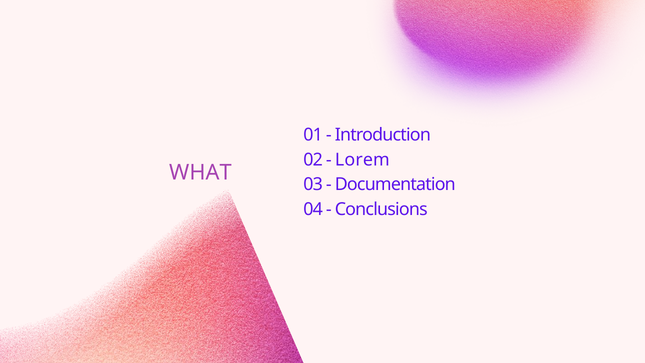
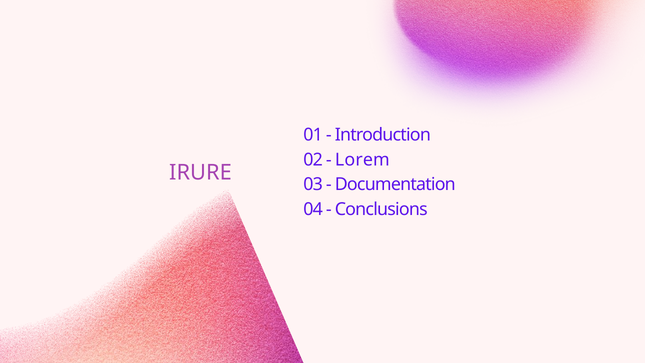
WHAT: WHAT -> IRURE (200, 173)
